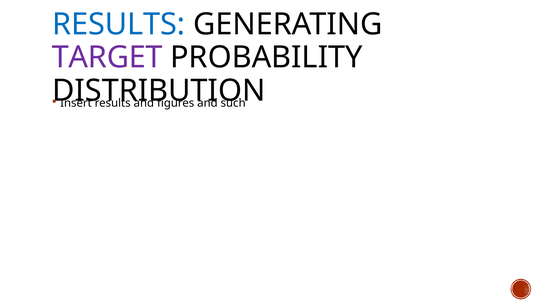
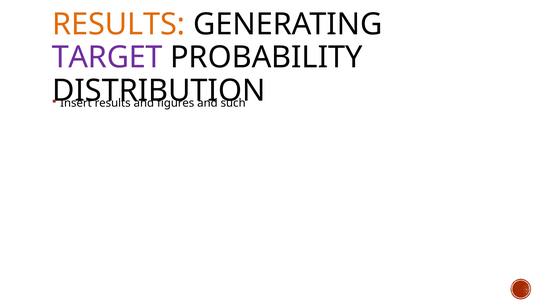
RESULTS colour: blue -> orange (119, 24)
